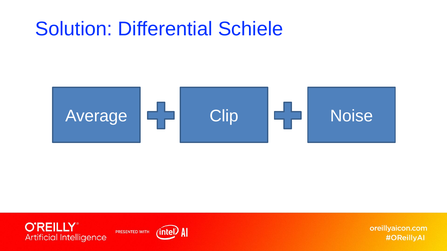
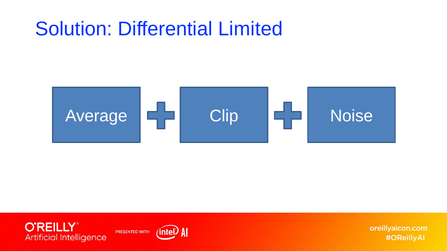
Schiele: Schiele -> Limited (251, 29)
